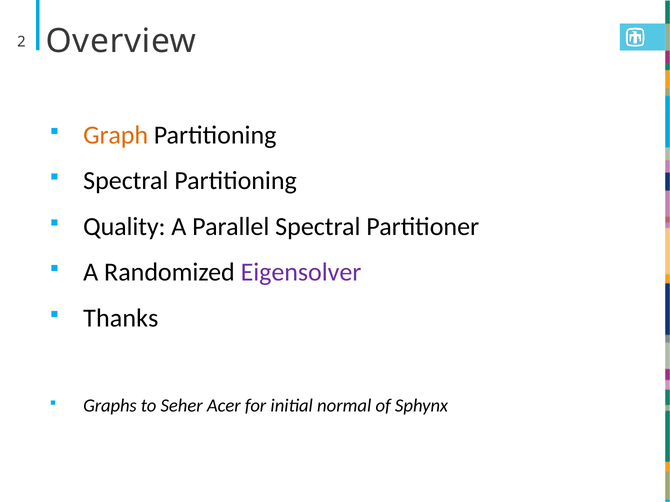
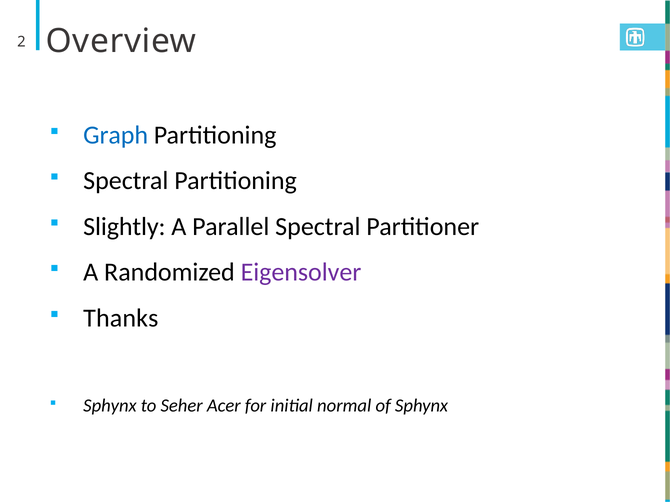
Graph colour: orange -> blue (116, 135)
Quality: Quality -> Slightly (124, 227)
Graphs: Graphs -> Sphynx (110, 406)
